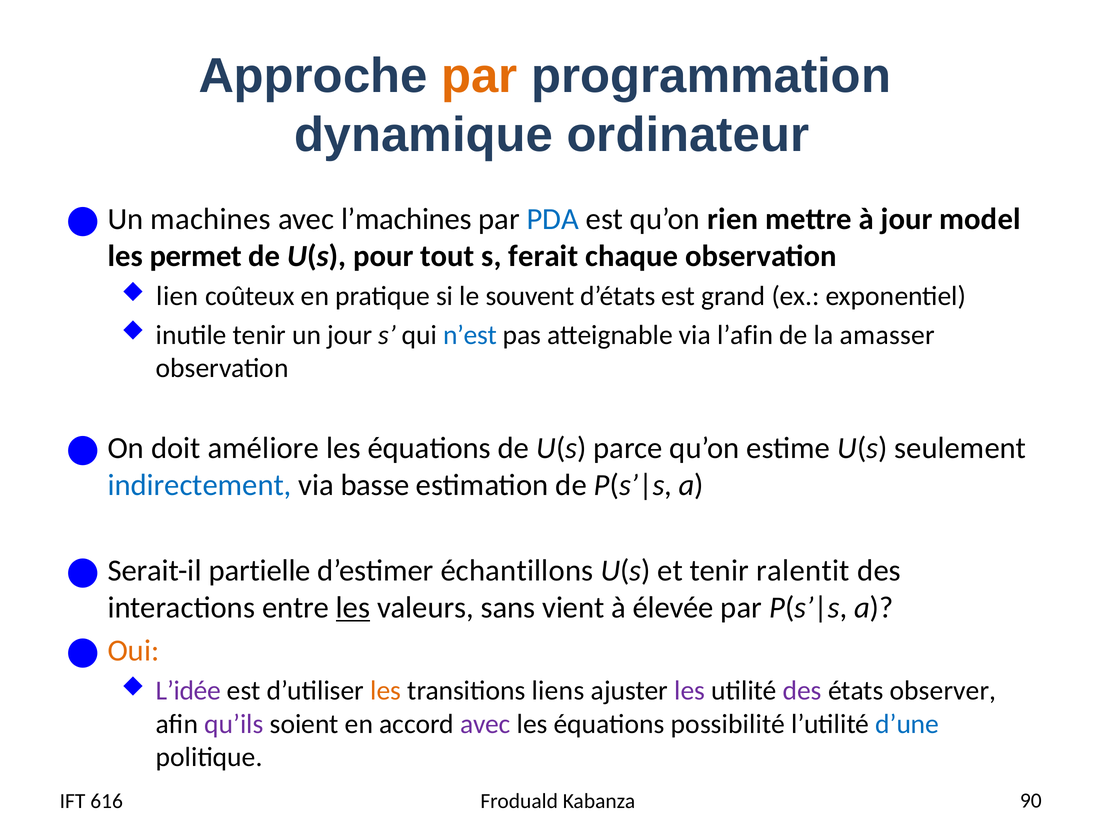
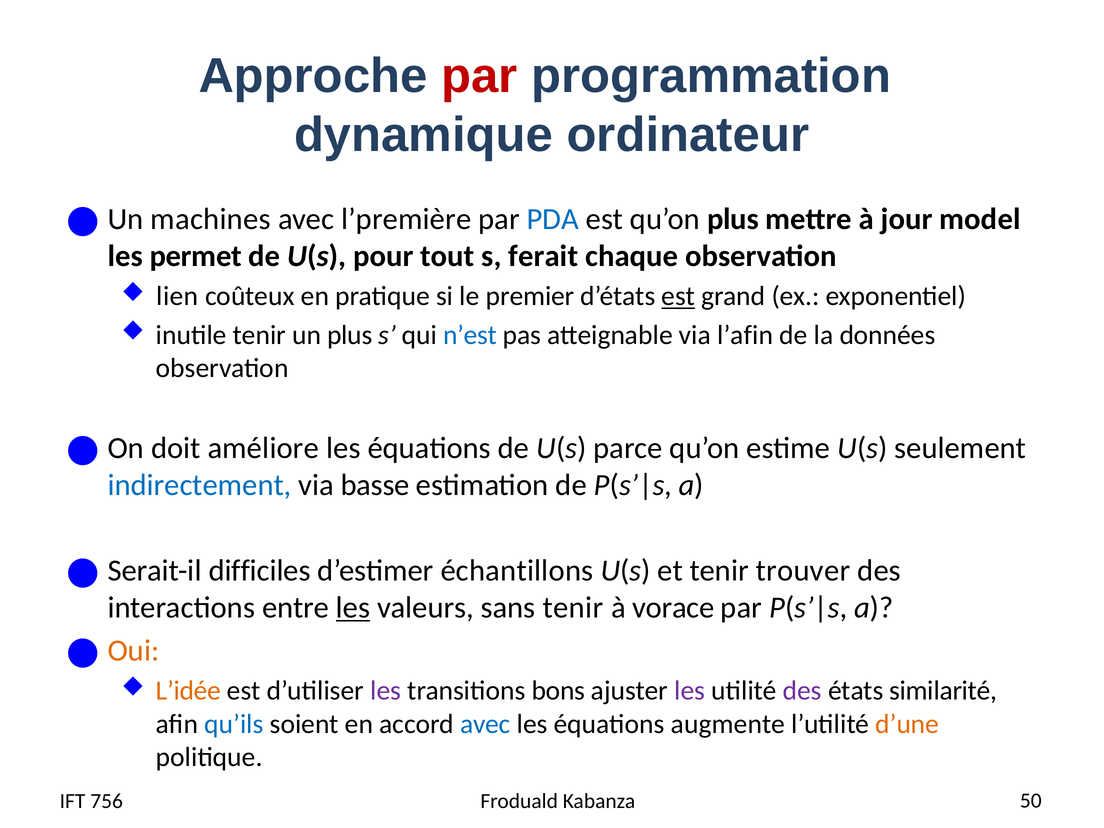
par colour: orange -> red (479, 76)
l’machines: l’machines -> l’première (406, 219)
qu’on rien: rien -> plus (733, 219)
souvent: souvent -> premier (530, 296)
est underline: none -> present (678, 296)
un jour: jour -> plus (350, 335)
amasser: amasser -> données (887, 335)
partielle: partielle -> difficiles (260, 571)
ralentit: ralentit -> trouver (803, 571)
sans vient: vient -> tenir (573, 608)
élevée: élevée -> vorace (673, 608)
L’idée colour: purple -> orange (188, 691)
les colour: orange -> purple (386, 691)
liens: liens -> bons (558, 691)
observer: observer -> similarité (943, 691)
qu’ils colour: purple -> blue (234, 724)
avec colour: purple -> blue (485, 724)
possibilité: possibilité -> augmente (728, 724)
d’une colour: blue -> orange (907, 724)
616: 616 -> 756 (107, 801)
90: 90 -> 50 (1031, 801)
